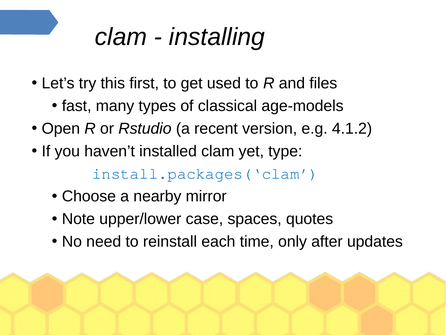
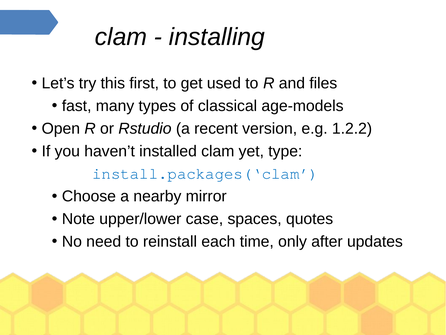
4.1.2: 4.1.2 -> 1.2.2 (352, 128)
